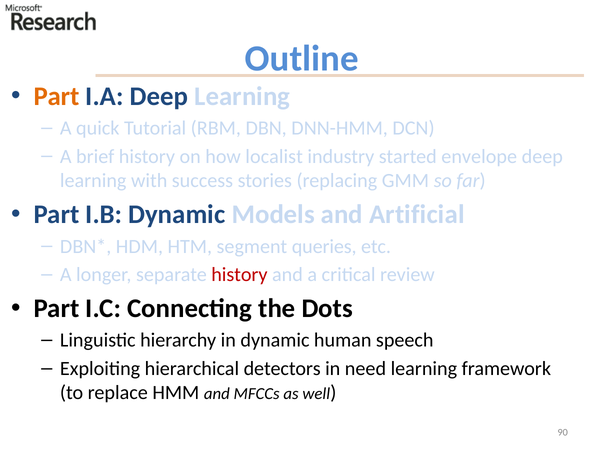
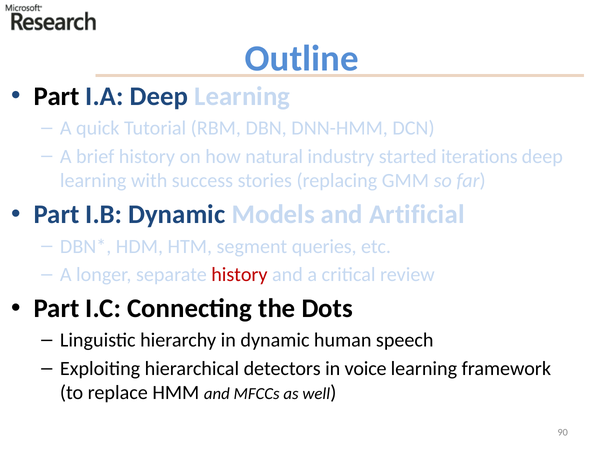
Part colour: orange -> black (57, 97)
localist: localist -> natural (274, 156)
envelope: envelope -> iterations (479, 156)
need: need -> voice (366, 368)
